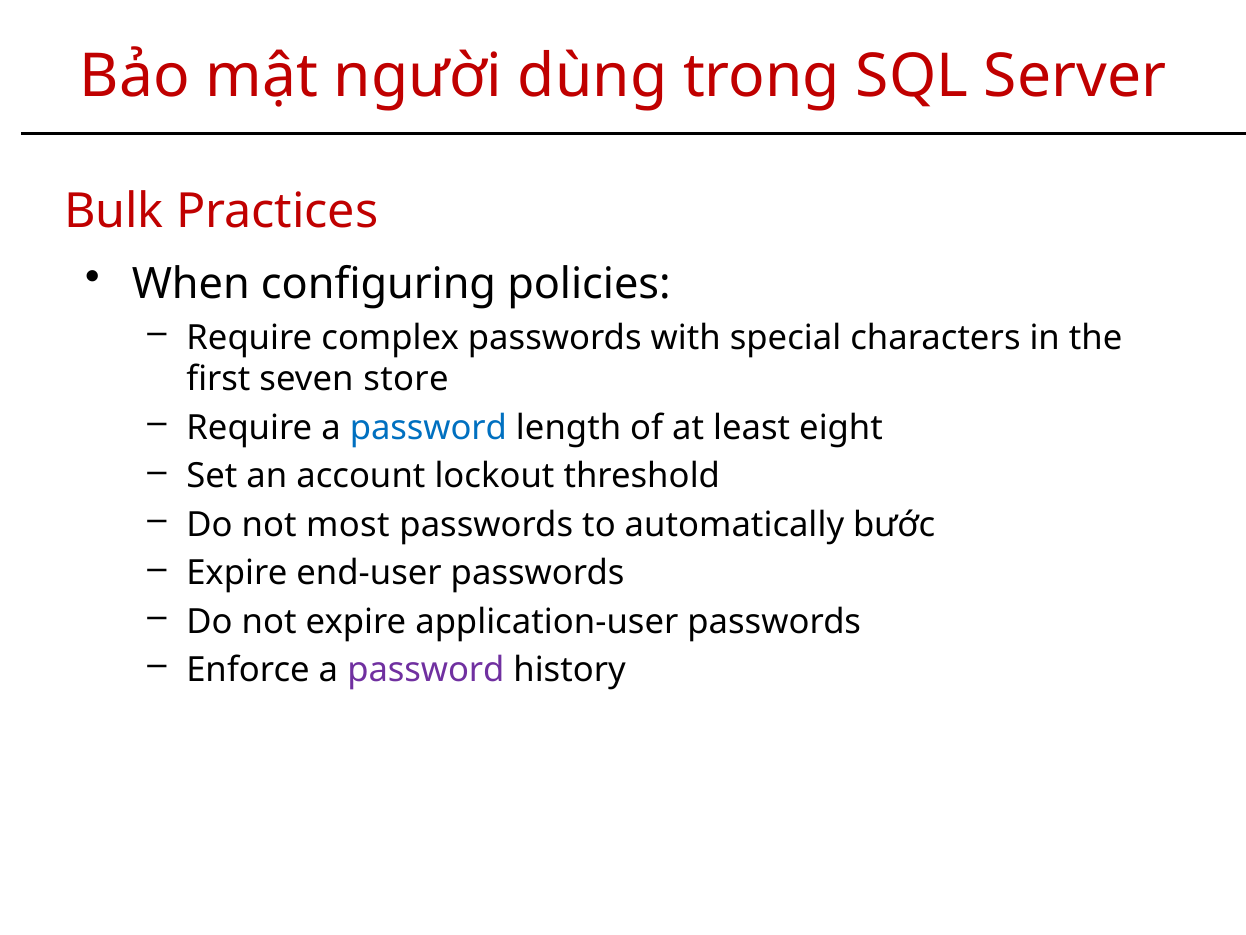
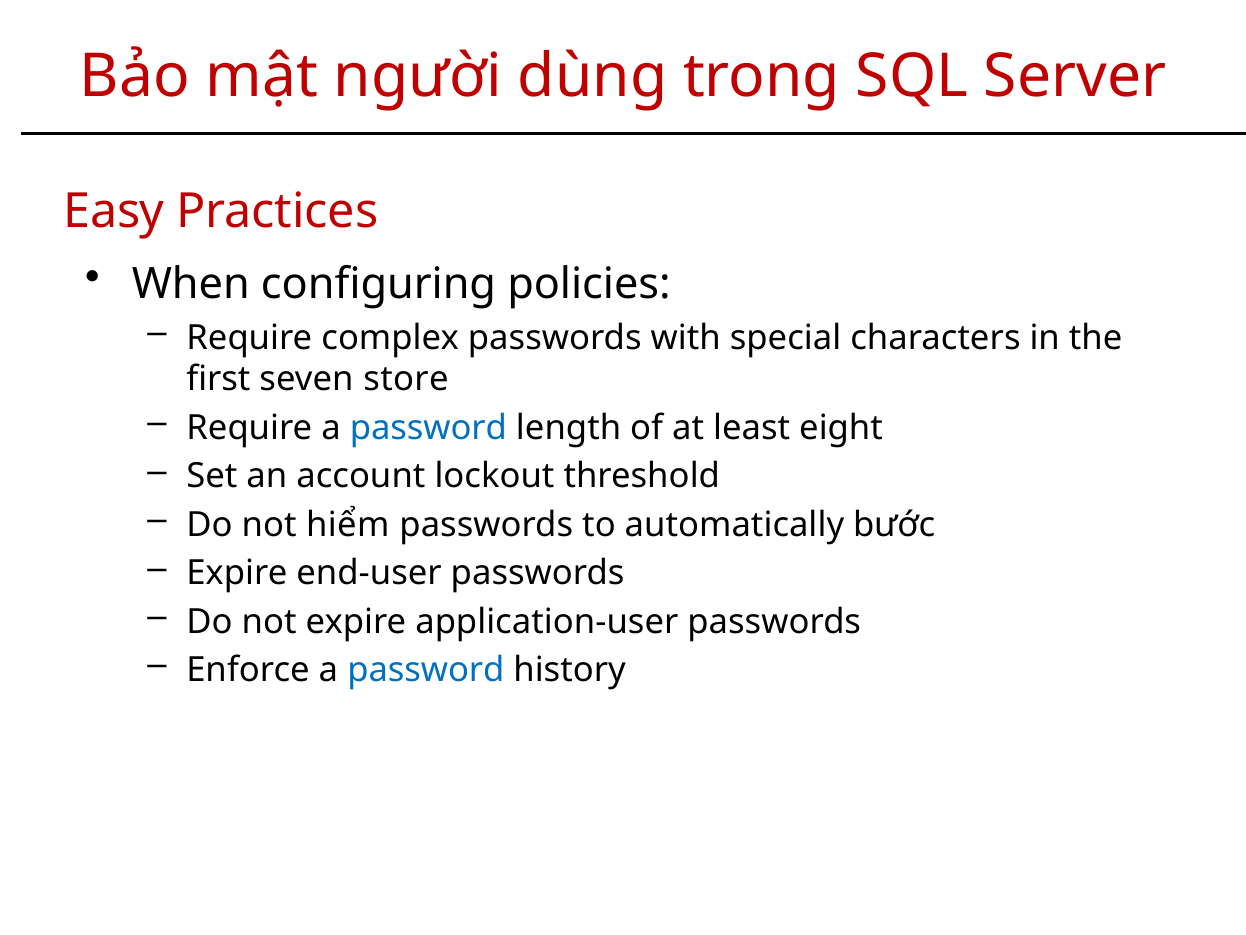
Bulk: Bulk -> Easy (114, 212)
most: most -> hiểm (348, 524)
password colour: purple -> blue (426, 670)
